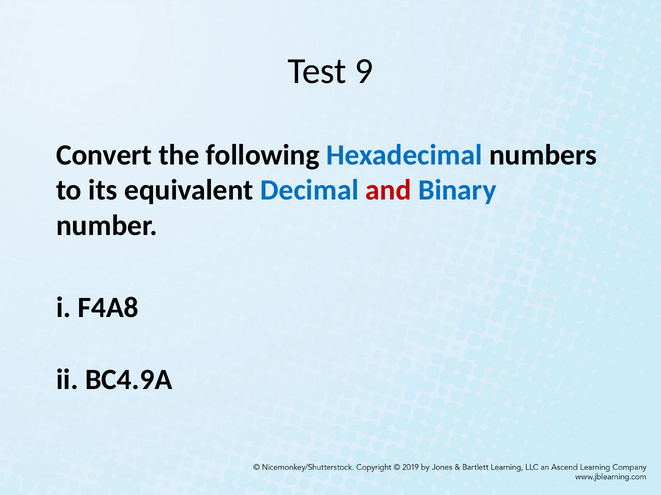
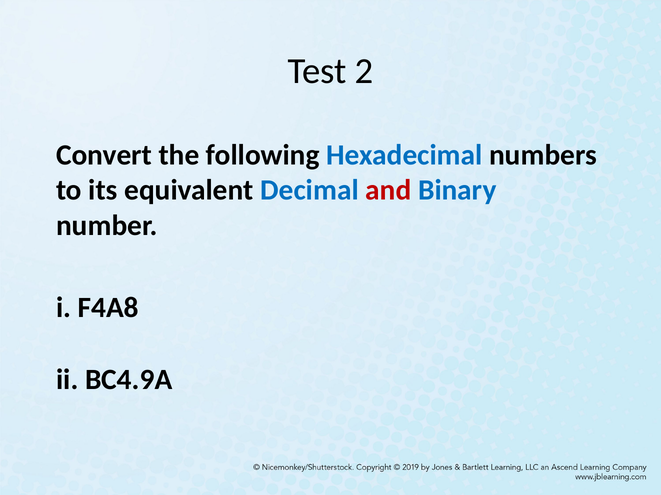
9: 9 -> 2 (364, 71)
